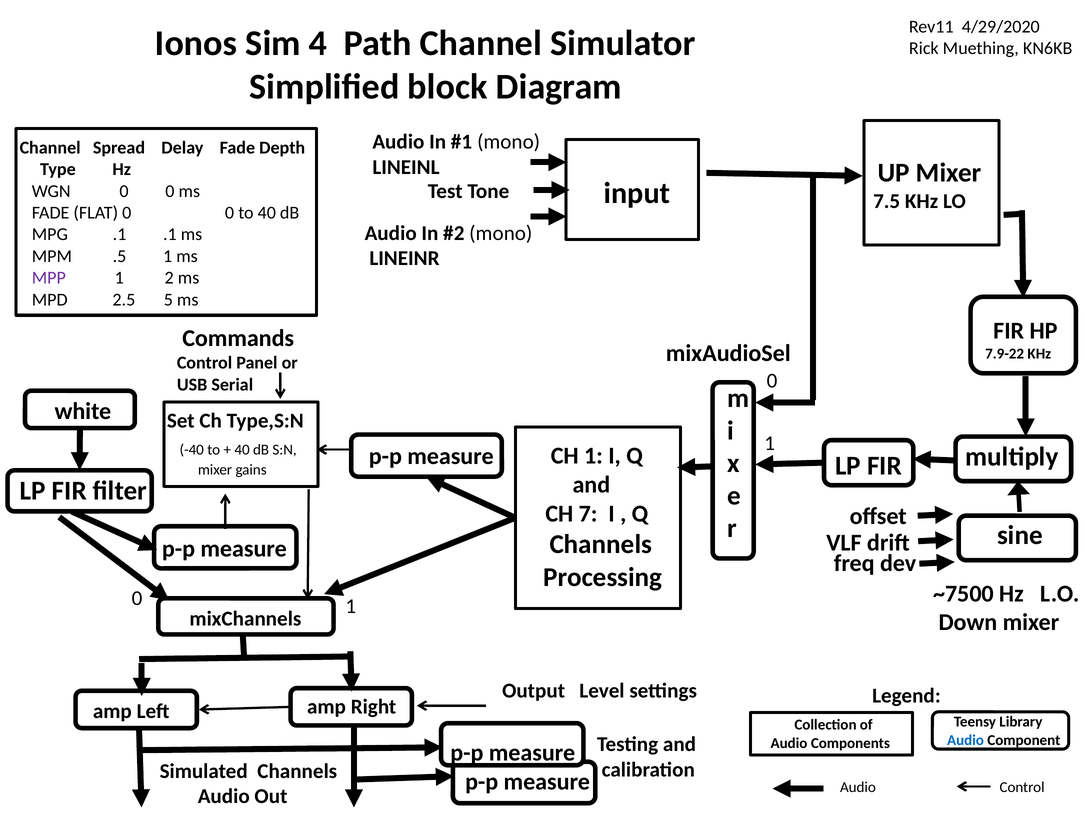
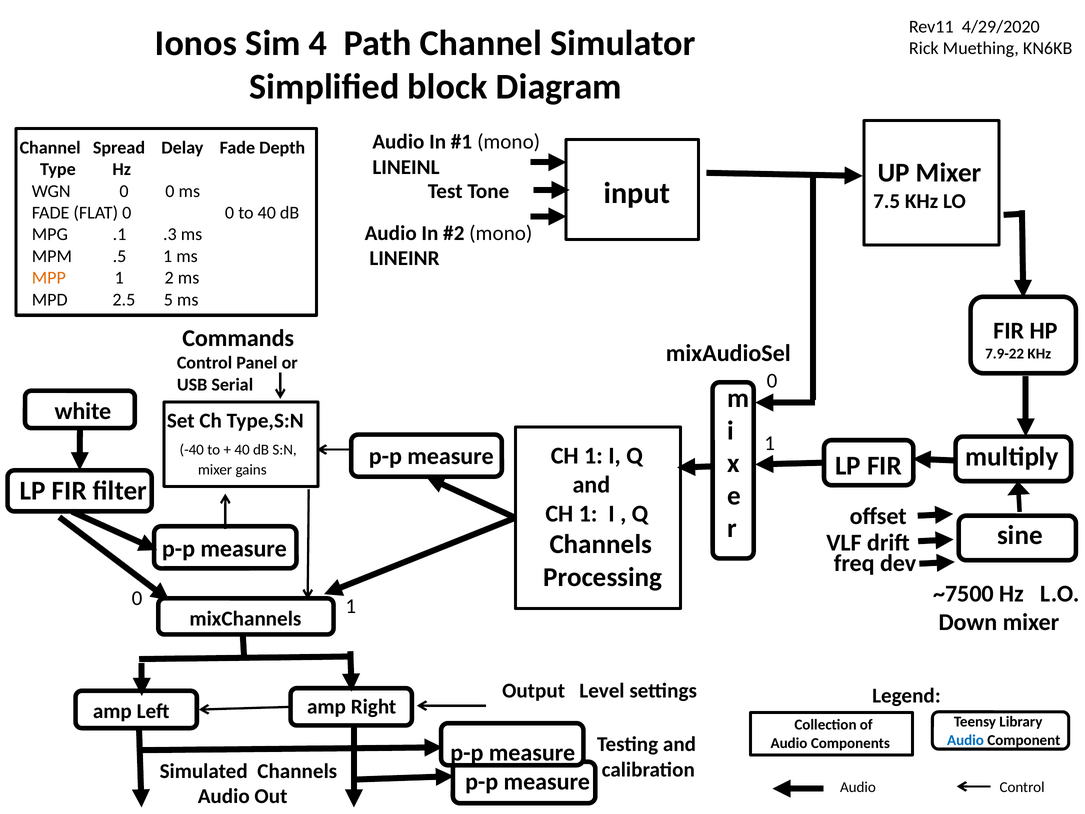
.1 .1: .1 -> .3 (170, 234)
MPP colour: purple -> orange (49, 278)
7: 7 -> 1 (588, 513)
